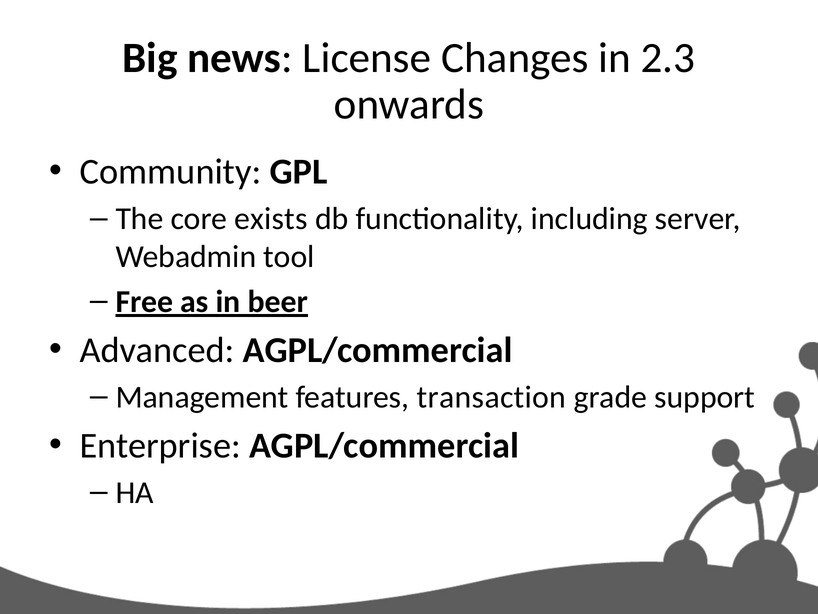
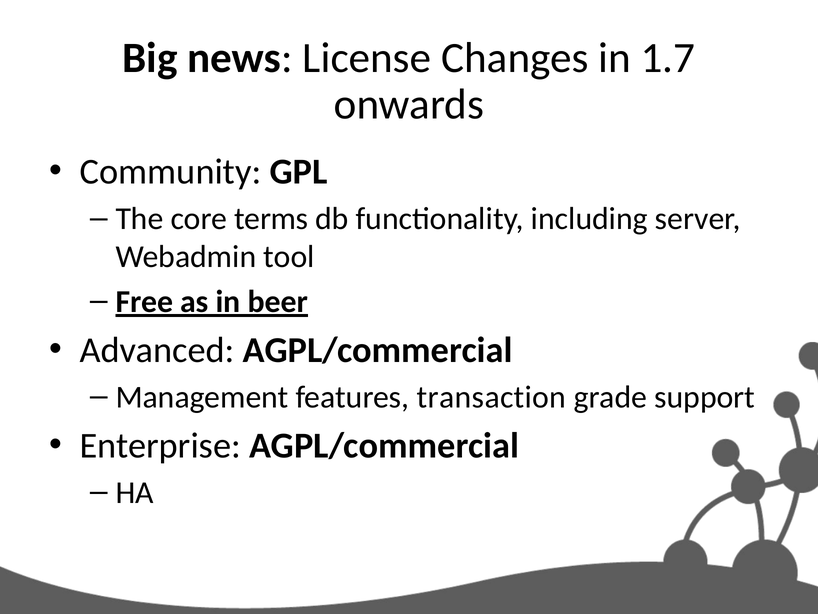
2.3: 2.3 -> 1.7 (668, 58)
exists: exists -> terms (271, 219)
